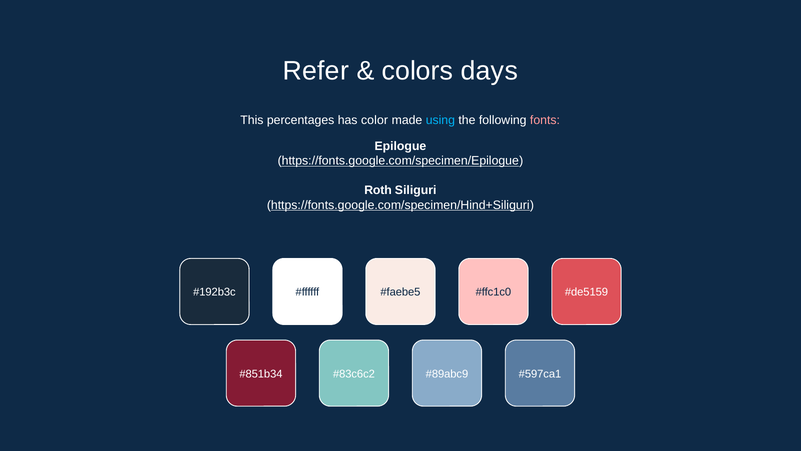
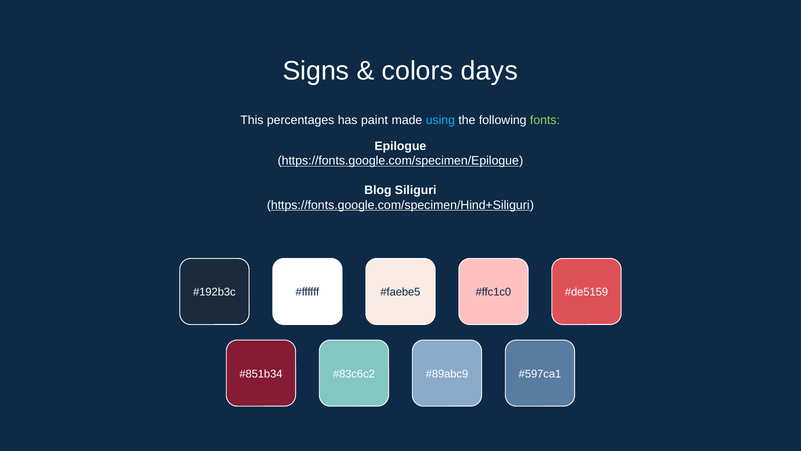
Refer: Refer -> Signs (316, 71)
color: color -> paint (375, 120)
fonts colour: pink -> light green (545, 120)
Roth: Roth -> Blog (378, 190)
